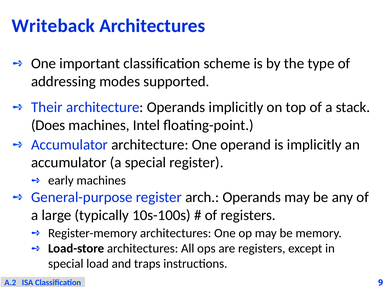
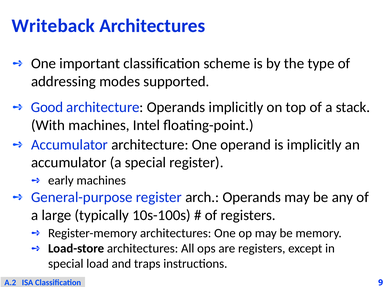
Their: Their -> Good (47, 107)
Does: Does -> With (48, 125)
